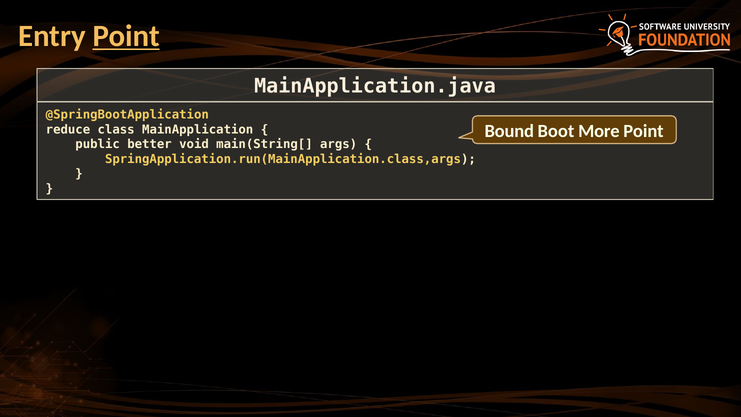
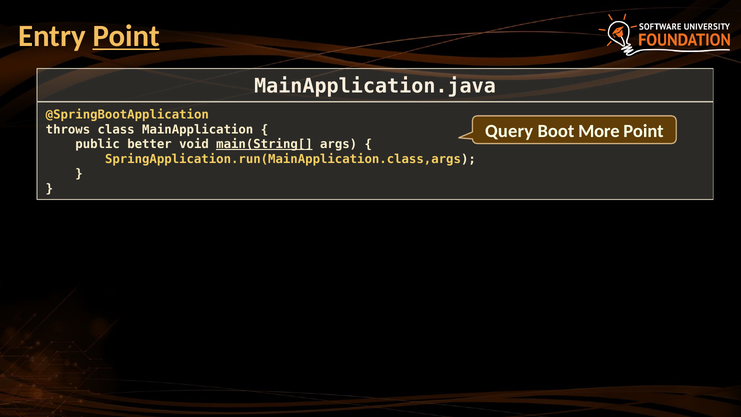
Bound: Bound -> Query (509, 131)
reduce: reduce -> throws (68, 129)
main(String[ underline: none -> present (264, 144)
